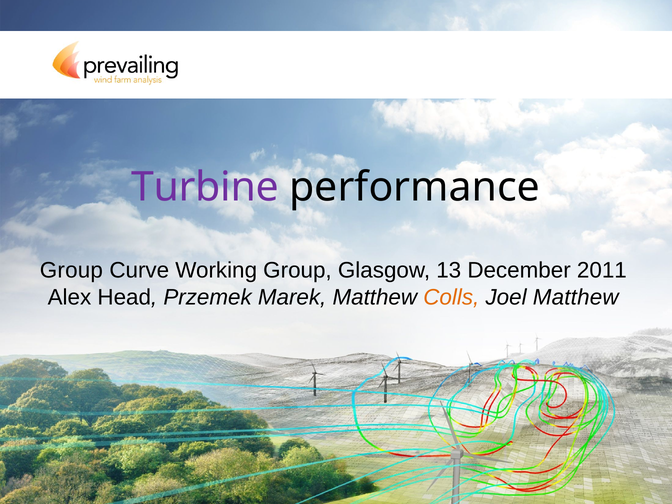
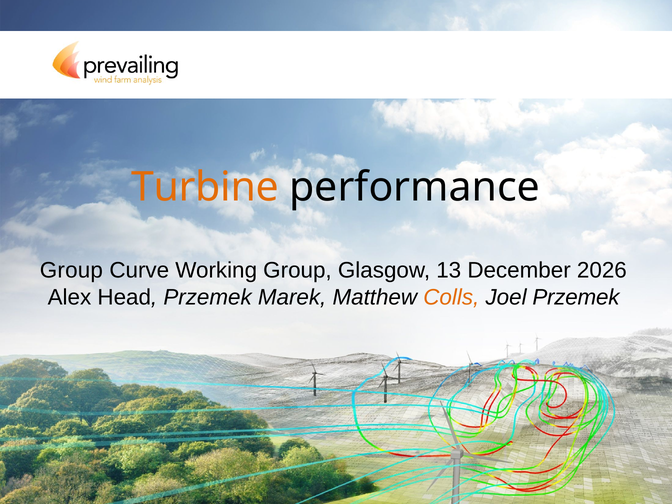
Turbine colour: purple -> orange (205, 187)
2011: 2011 -> 2026 (602, 270)
Joel Matthew: Matthew -> Przemek (576, 297)
